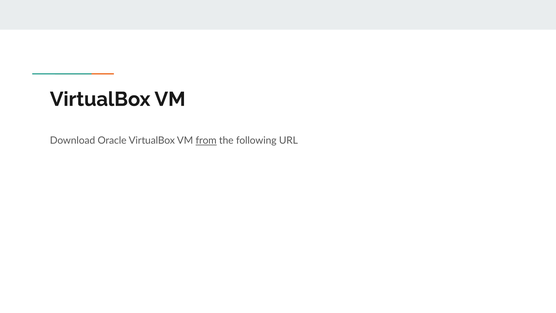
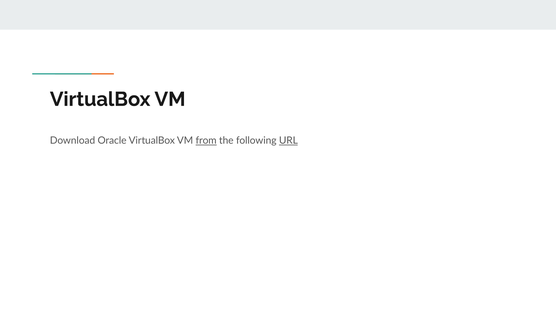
URL underline: none -> present (288, 141)
